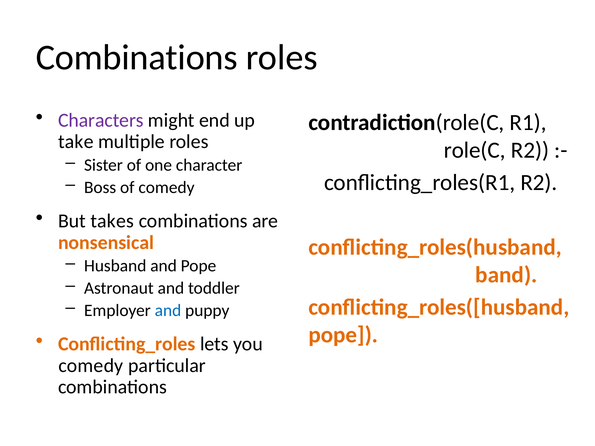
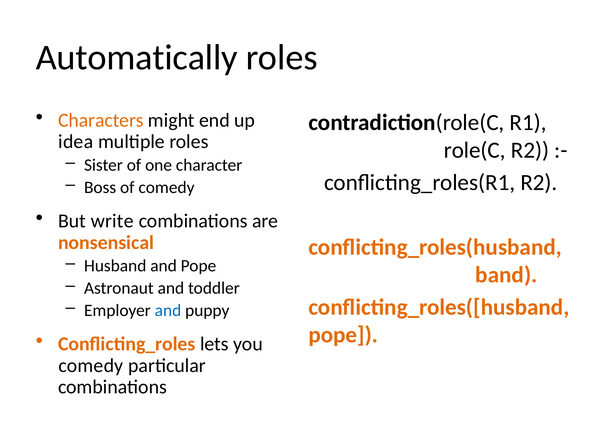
Combinations: Combinations -> Automatically (137, 58)
Characters colour: purple -> orange (101, 120)
take: take -> idea (76, 142)
takes: takes -> write (112, 221)
